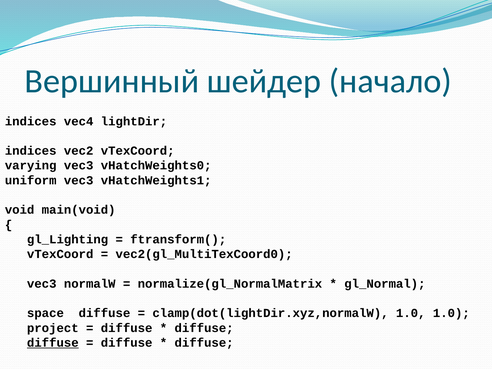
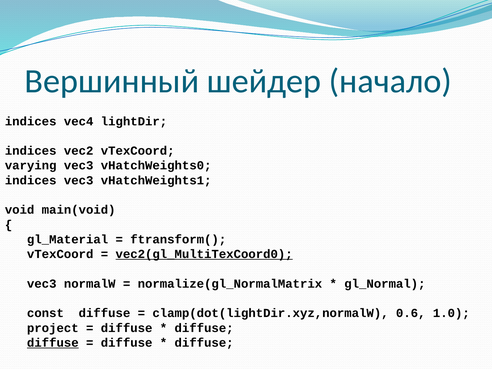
uniform: uniform -> indices (31, 180)
gl_Lighting: gl_Lighting -> gl_Material (68, 239)
vec2(gl_MultiTexCoord0 underline: none -> present (204, 254)
space: space -> const (45, 313)
clamp(dot(lightDir.xyz,normalW 1.0: 1.0 -> 0.6 (411, 313)
